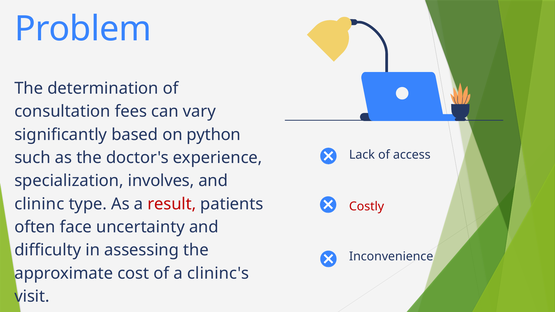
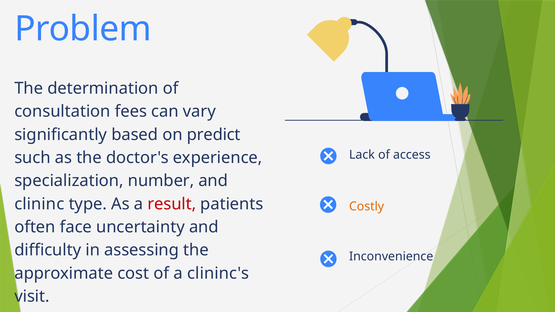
python: python -> predict (214, 135)
involves: involves -> number (161, 181)
Costly colour: red -> orange (367, 206)
